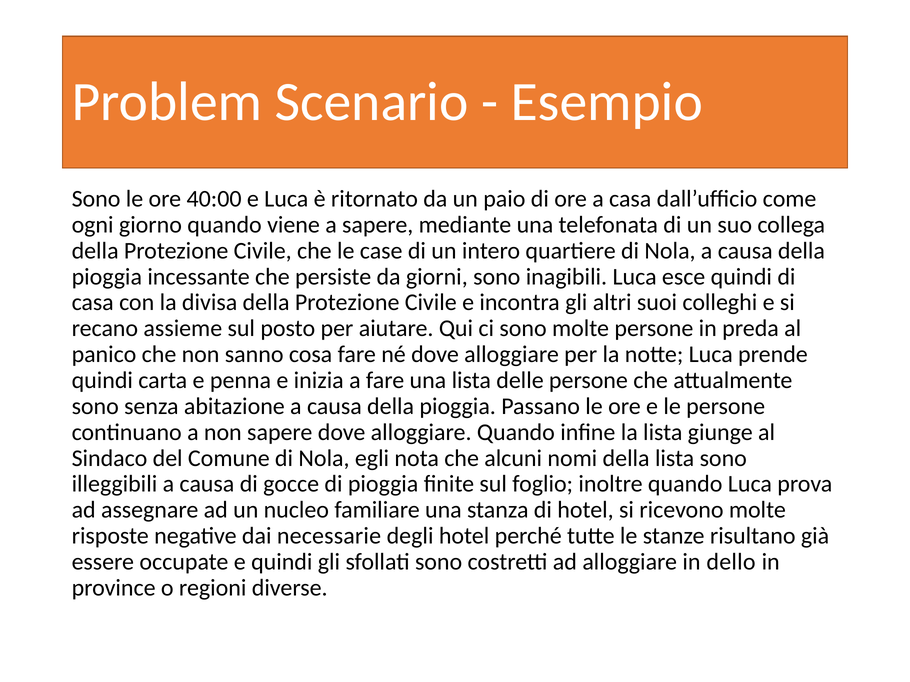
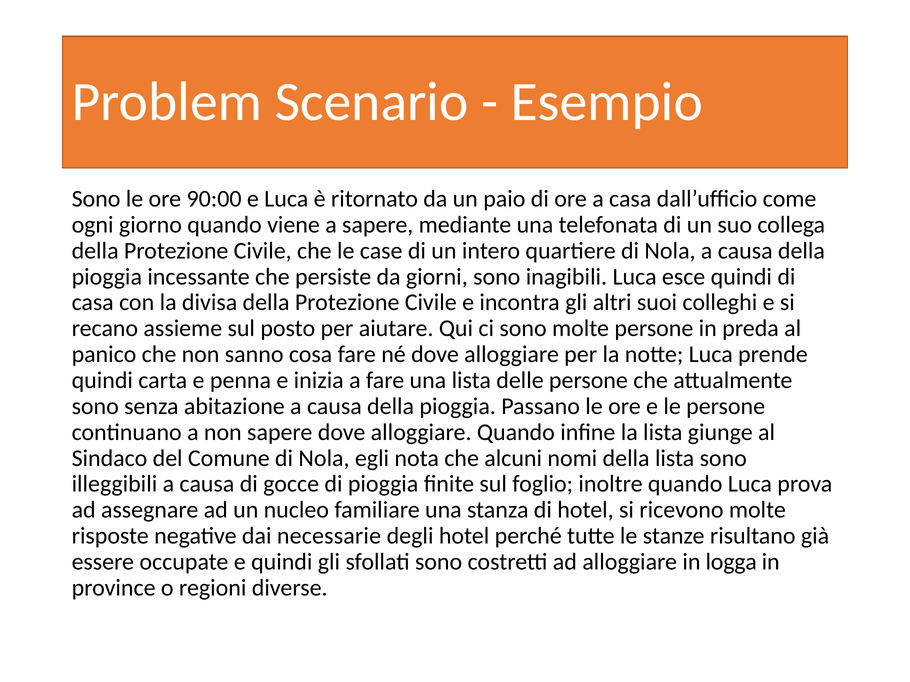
40:00: 40:00 -> 90:00 (214, 199)
dello: dello -> logga (731, 562)
